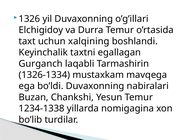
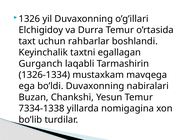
xalqining: xalqining -> rahbarlar (89, 41)
1234-1338: 1234-1338 -> 7334-1338 (42, 109)
